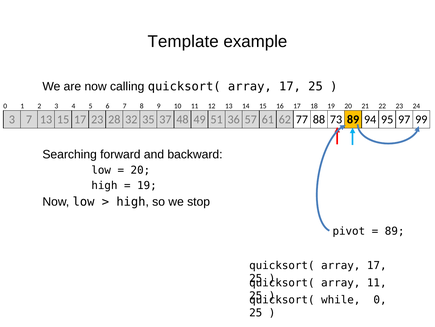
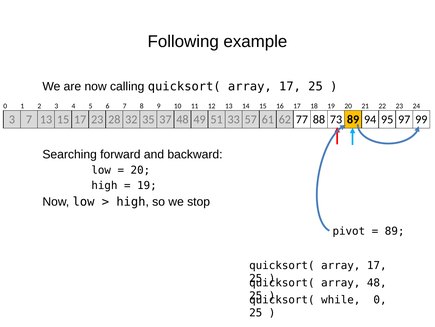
Template: Template -> Following (183, 41)
36: 36 -> 33 (234, 119)
array 11: 11 -> 48 (377, 282)
